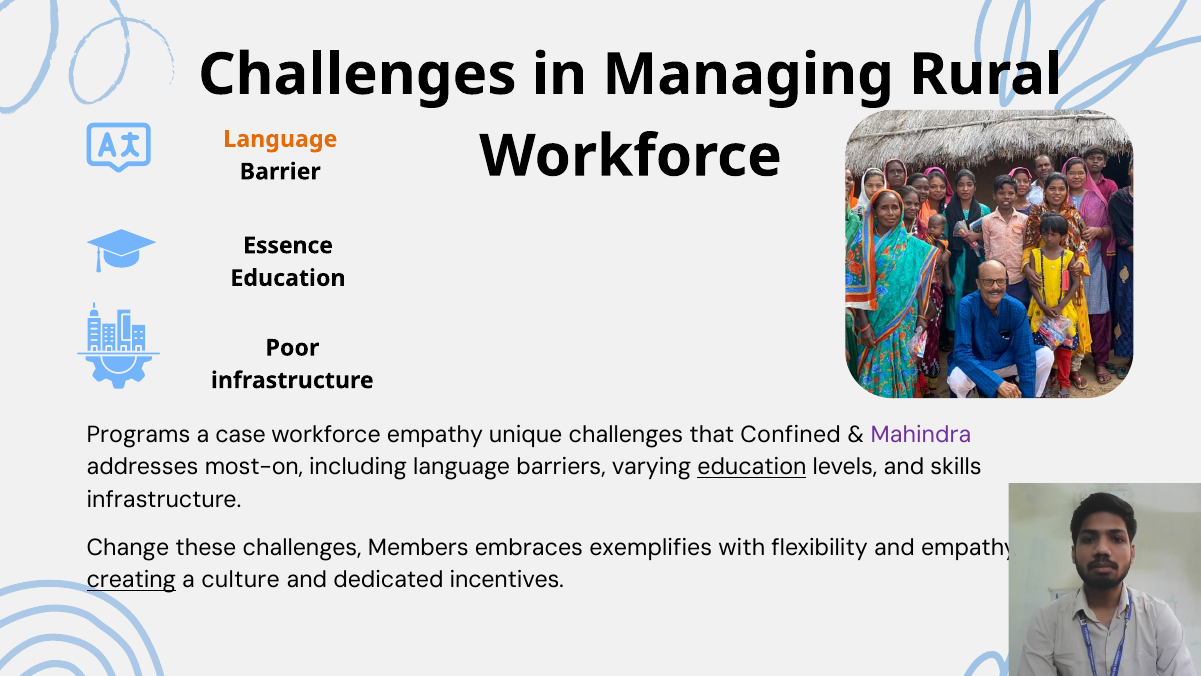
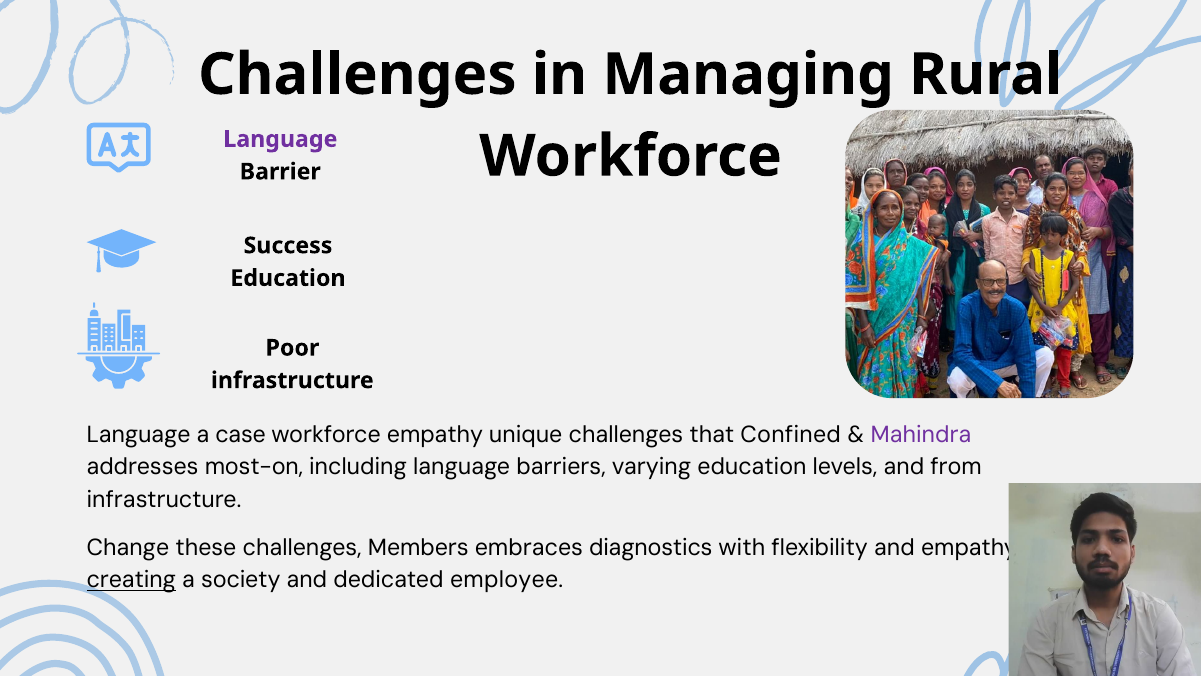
Language colour: orange -> purple (280, 139)
Essence: Essence -> Success (288, 245)
Programs: Programs -> Language (139, 434)
education underline: present -> none (752, 467)
skills: skills -> from (956, 467)
exemplifies: exemplifies -> diagnostics (651, 547)
culture: culture -> society (241, 580)
incentives: incentives -> employee (507, 580)
